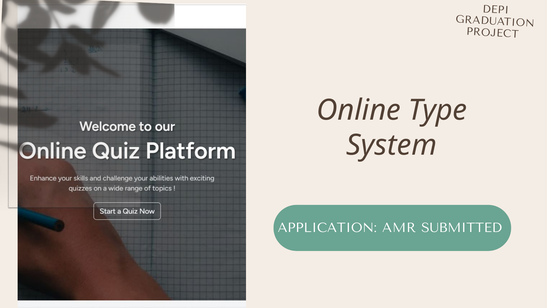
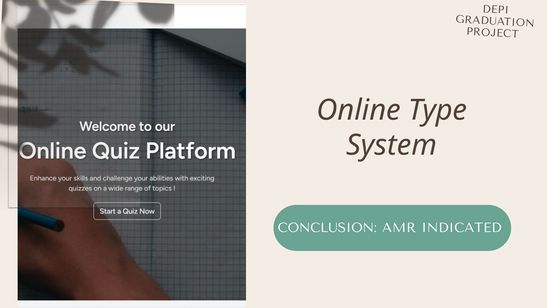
APPLICATION: APPLICATION -> CONCLUSION (327, 227)
SUBMITTED: SUBMITTED -> INDICATED (461, 227)
